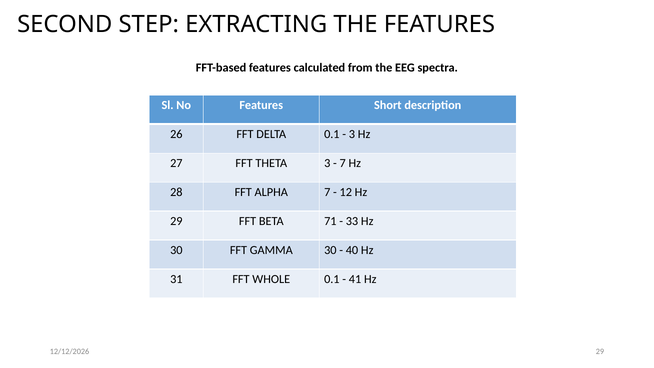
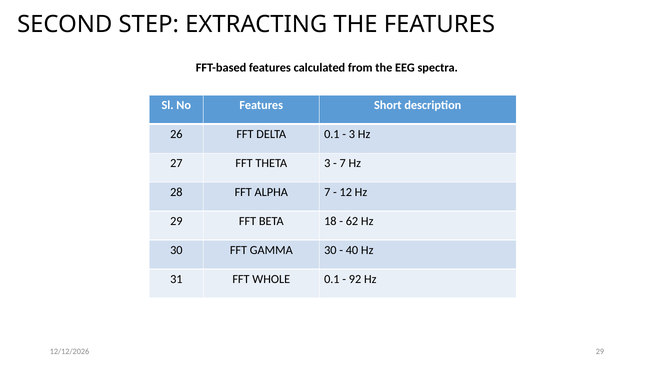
71: 71 -> 18 (330, 221)
33: 33 -> 62 (352, 221)
41: 41 -> 92 (355, 279)
